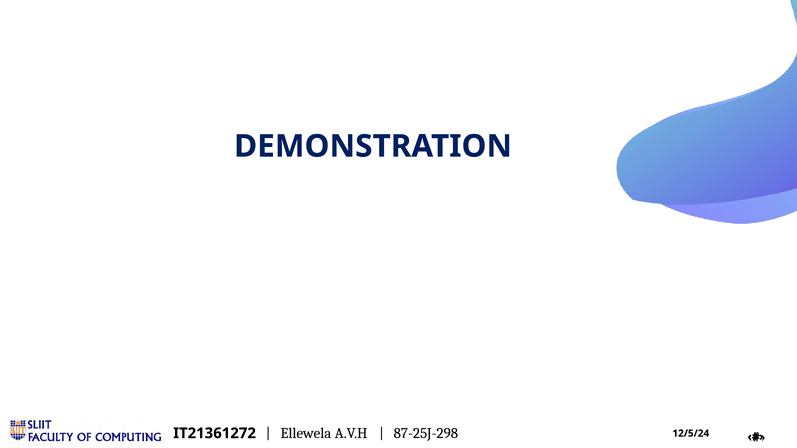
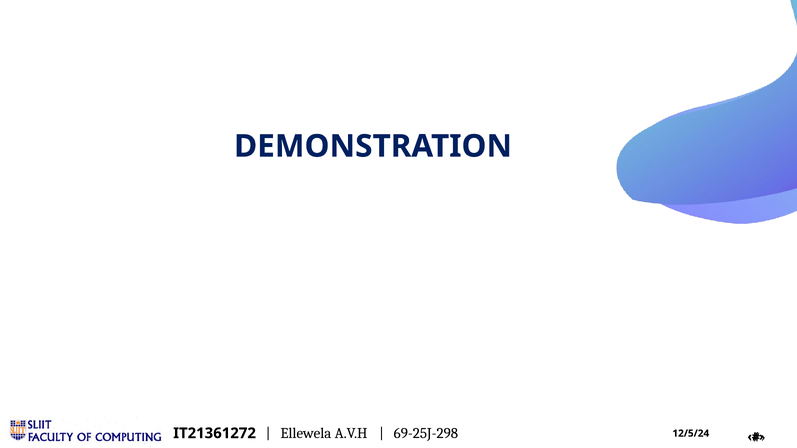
87-25J-298: 87-25J-298 -> 69-25J-298 (426, 434)
